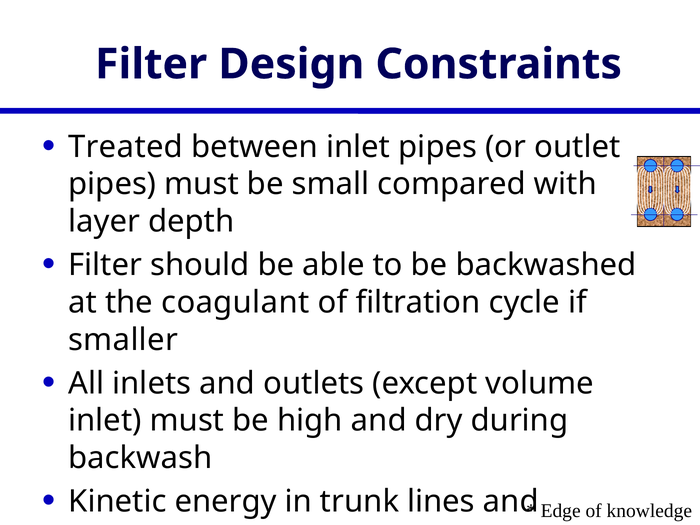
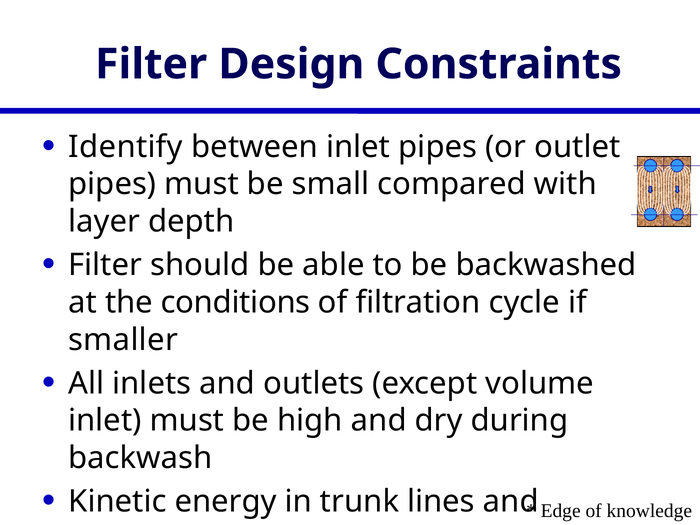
Treated: Treated -> Identify (126, 147)
coagulant: coagulant -> conditions (236, 302)
